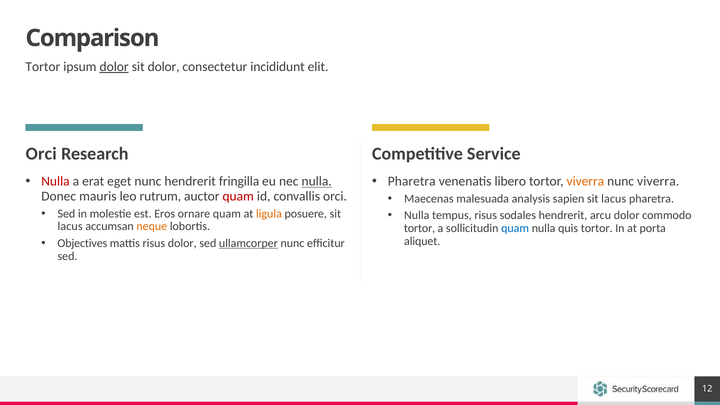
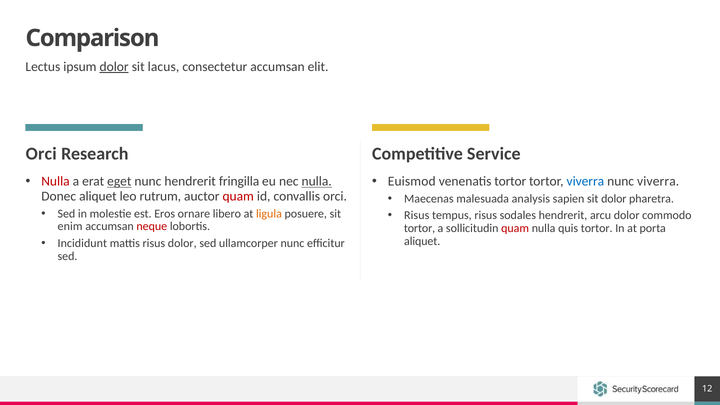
Tortor: Tortor -> Lectus (43, 67)
sit dolor: dolor -> lacus (163, 67)
consectetur incididunt: incididunt -> accumsan (277, 67)
Pharetra: Pharetra -> Euismod (412, 181)
venenatis libero: libero -> tortor (510, 181)
viverra colour: orange -> blue (585, 181)
eget underline: none -> present (119, 181)
Donec mauris: mauris -> aliquet (98, 196)
sapien sit lacus: lacus -> dolor (614, 199)
ornare quam: quam -> libero (227, 214)
Nulla: Nulla -> Risus (417, 215)
lacus: lacus -> enim (70, 227)
neque colour: orange -> red (152, 227)
quam colour: blue -> red (515, 228)
Objectives: Objectives -> Incididunt (82, 243)
ullamcorper underline: present -> none (248, 243)
